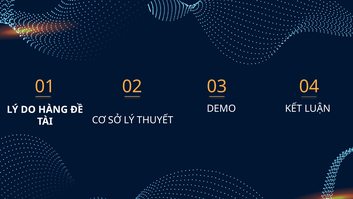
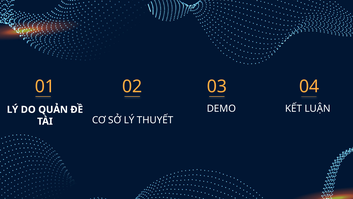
HÀNG: HÀNG -> QUẢN (53, 109)
